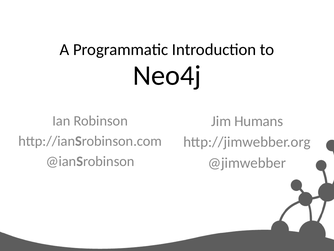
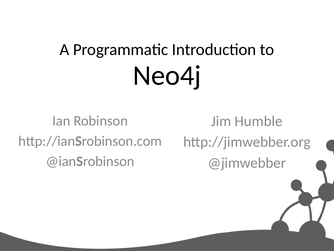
Humans: Humans -> Humble (259, 121)
